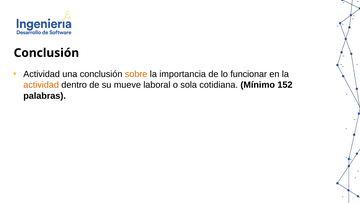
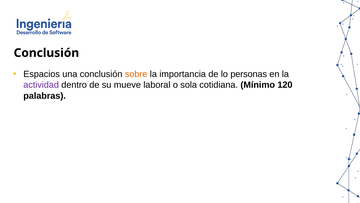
Actividad: Actividad -> Espacios (42, 74)
funcionar: funcionar -> personas (249, 74)
actividad colour: orange -> purple (41, 85)
152: 152 -> 120 (285, 85)
